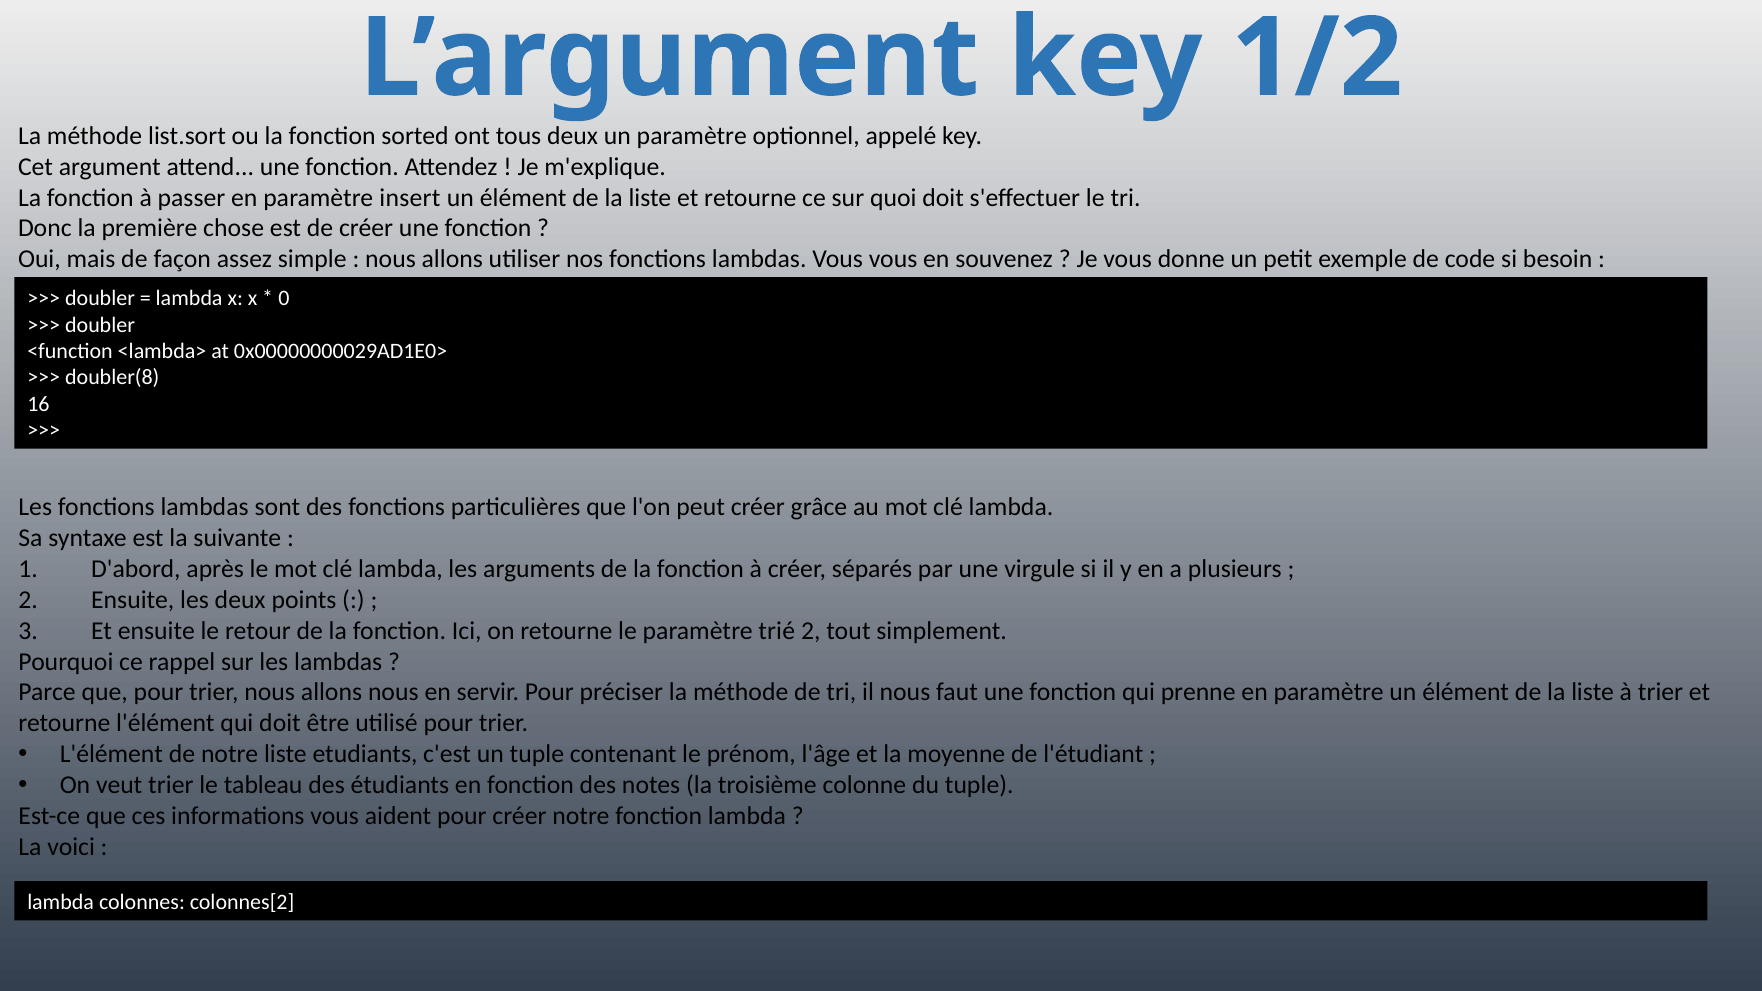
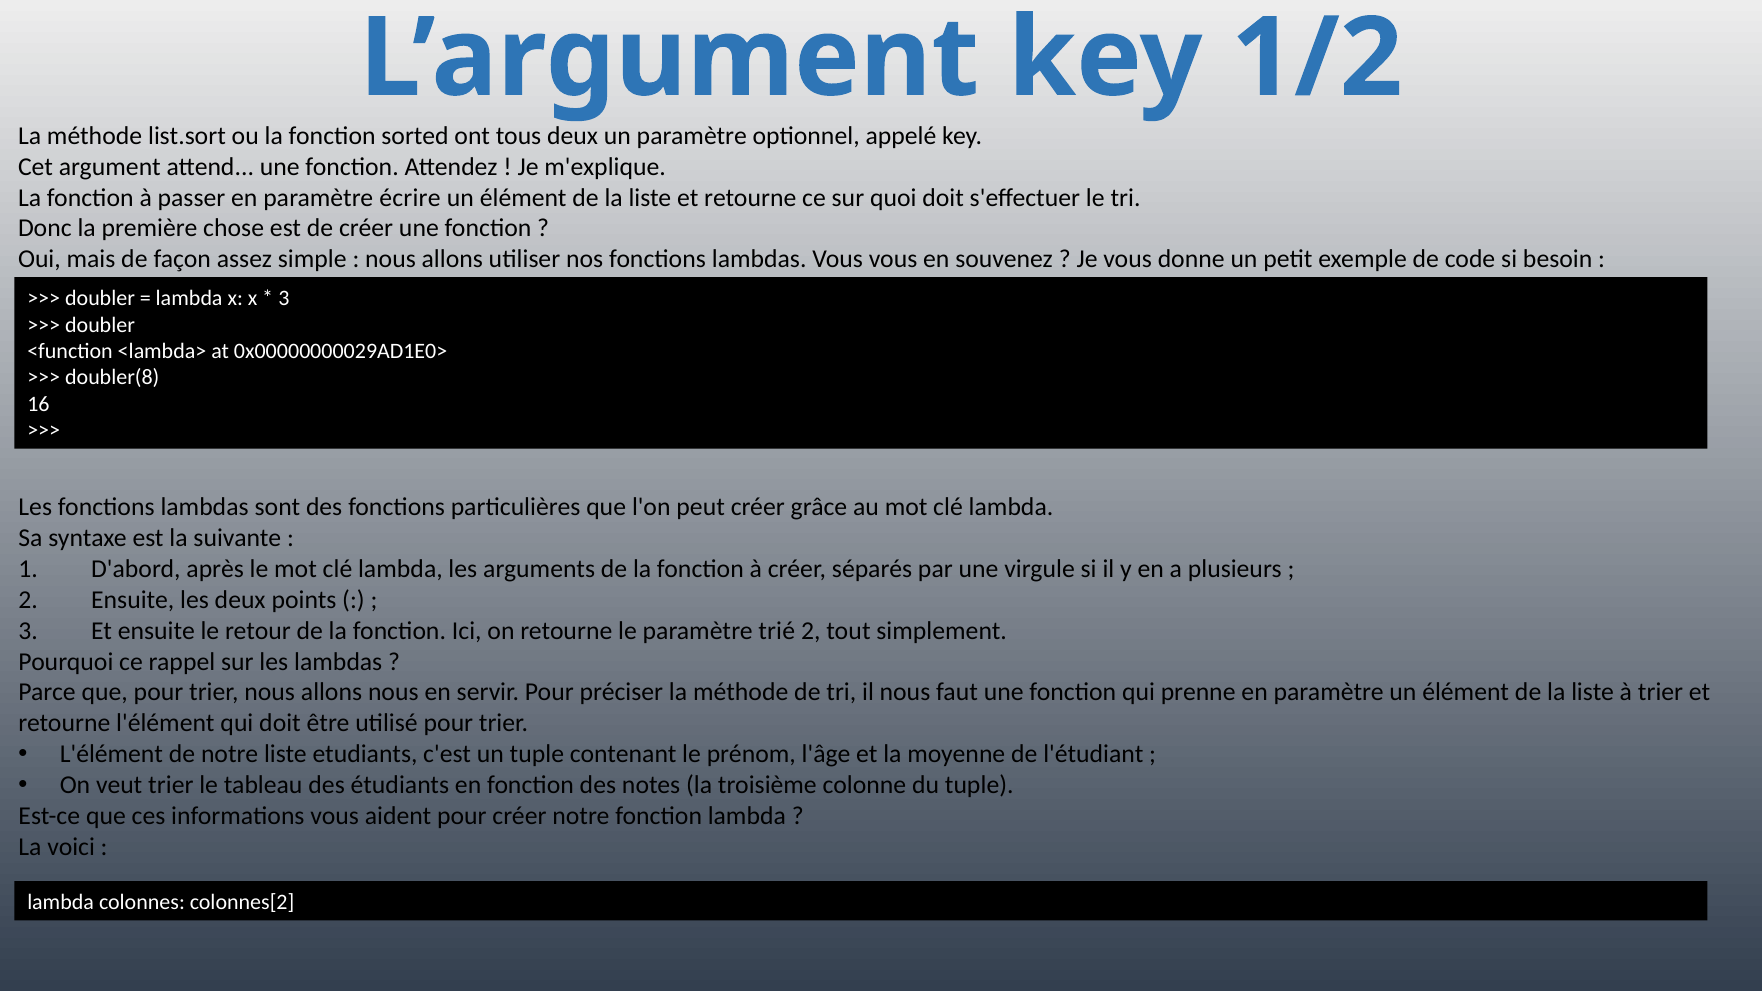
insert: insert -> écrire (410, 198)
0: 0 -> 3 (284, 298)
